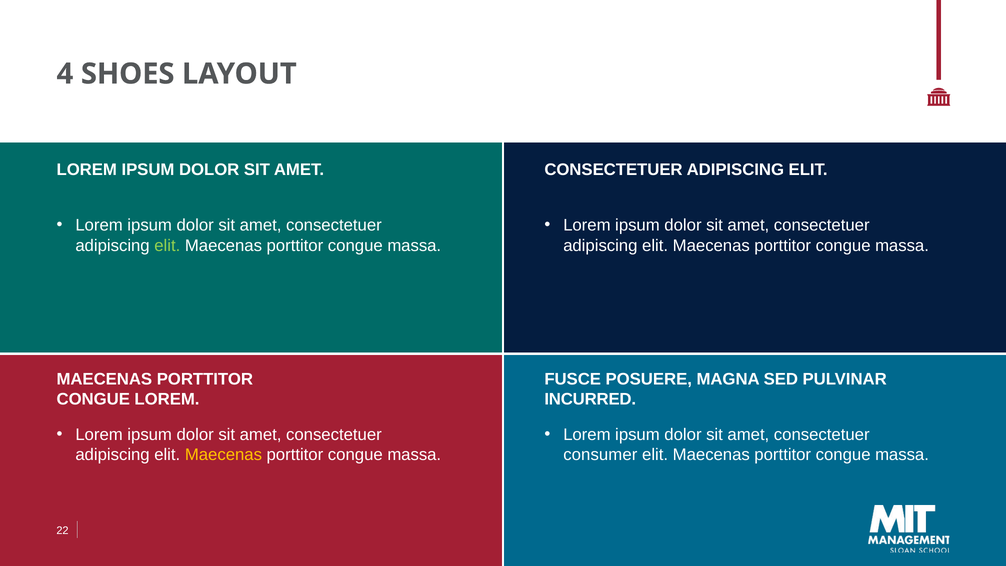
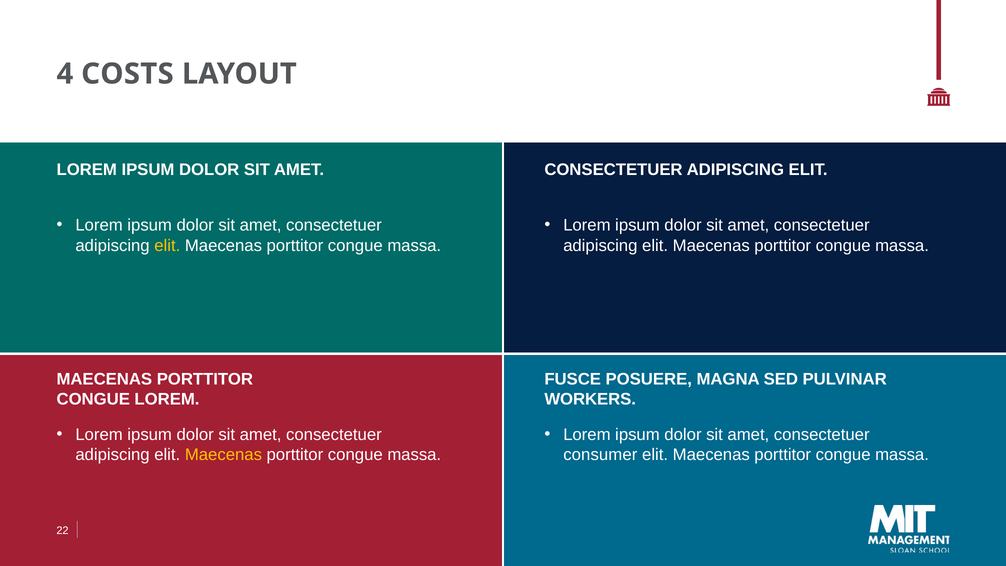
SHOES: SHOES -> COSTS (127, 74)
elit colour: light green -> yellow (167, 245)
INCURRED: INCURRED -> WORKERS (590, 399)
